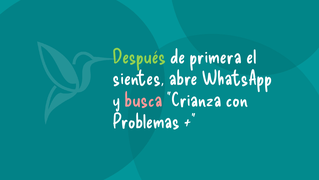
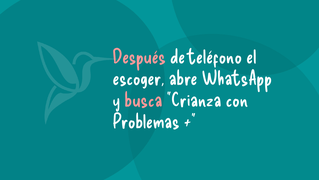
Después colour: light green -> pink (139, 57)
primera: primera -> teléfono (216, 57)
sientes: sientes -> escoger (139, 78)
